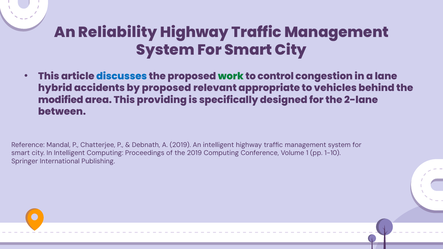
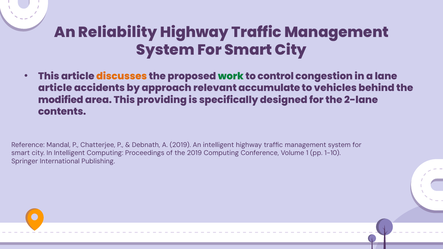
discusses colour: blue -> orange (122, 76)
hybrid: hybrid -> article (55, 88)
by proposed: proposed -> approach (167, 88)
appropriate: appropriate -> accumulate (269, 88)
between: between -> contents (62, 112)
